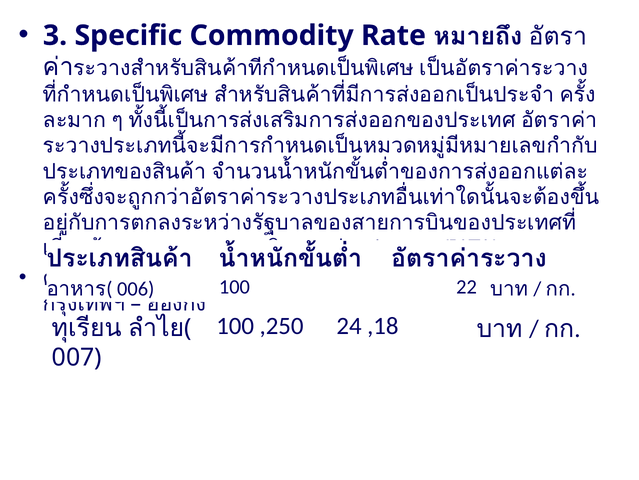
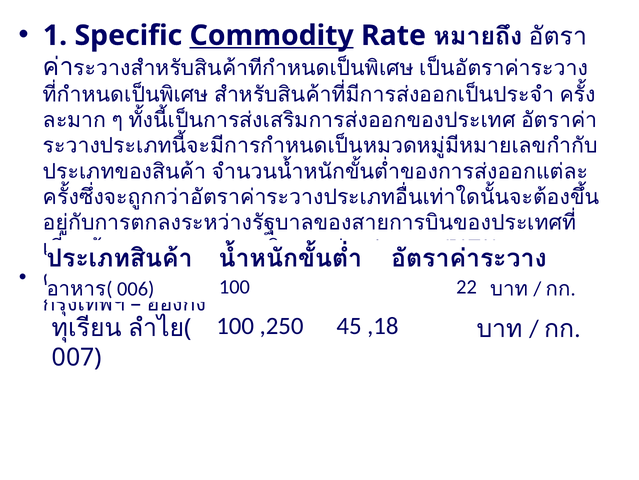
3: 3 -> 1 (55, 35)
Commodity underline: none -> present (272, 35)
24: 24 -> 45 (349, 326)
